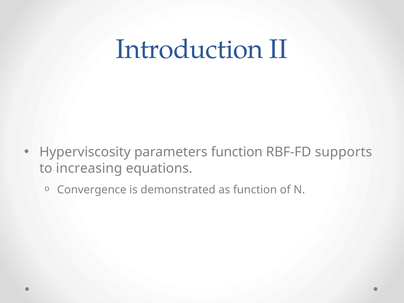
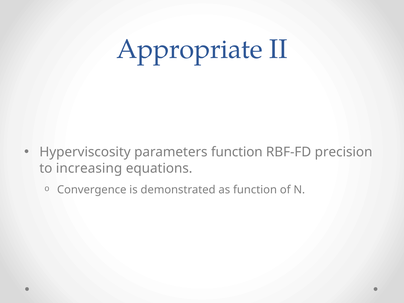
Introduction: Introduction -> Appropriate (190, 49)
supports: supports -> precision (344, 152)
